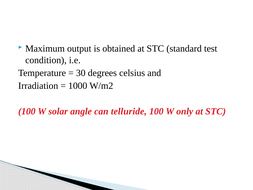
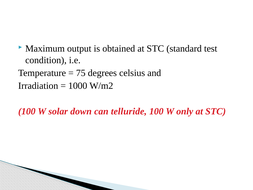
30: 30 -> 75 (81, 73)
angle: angle -> down (81, 111)
